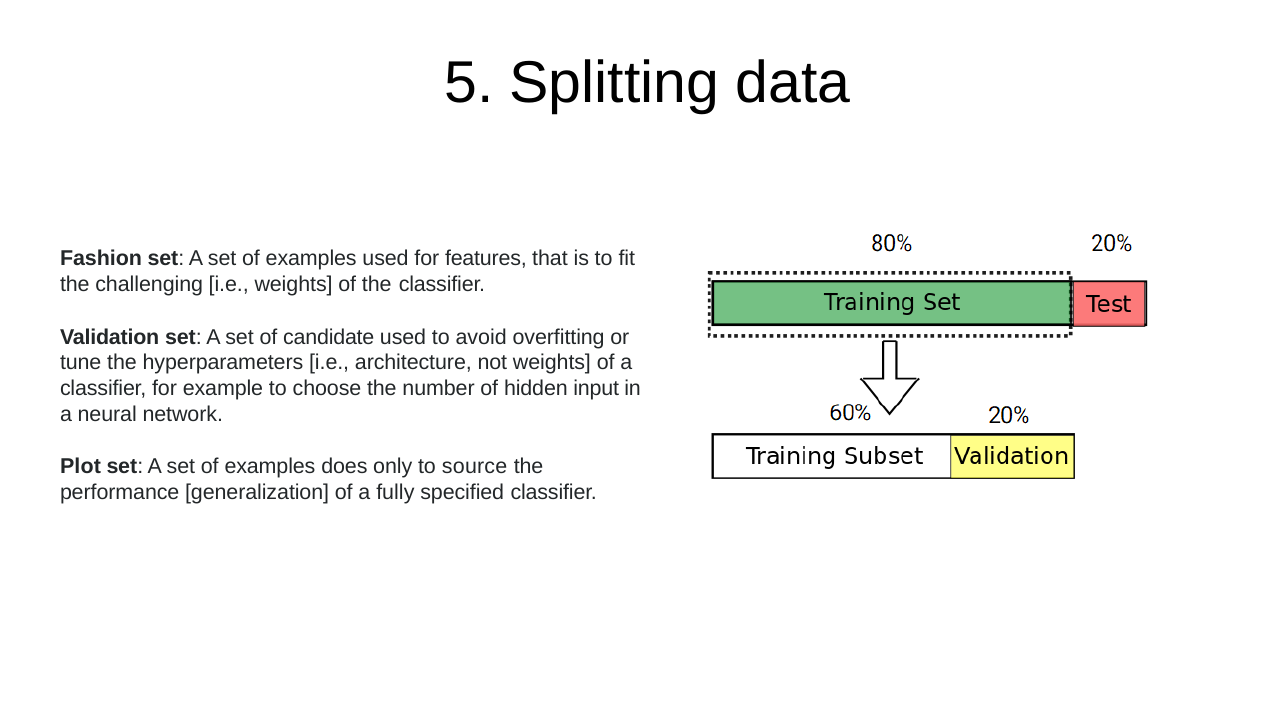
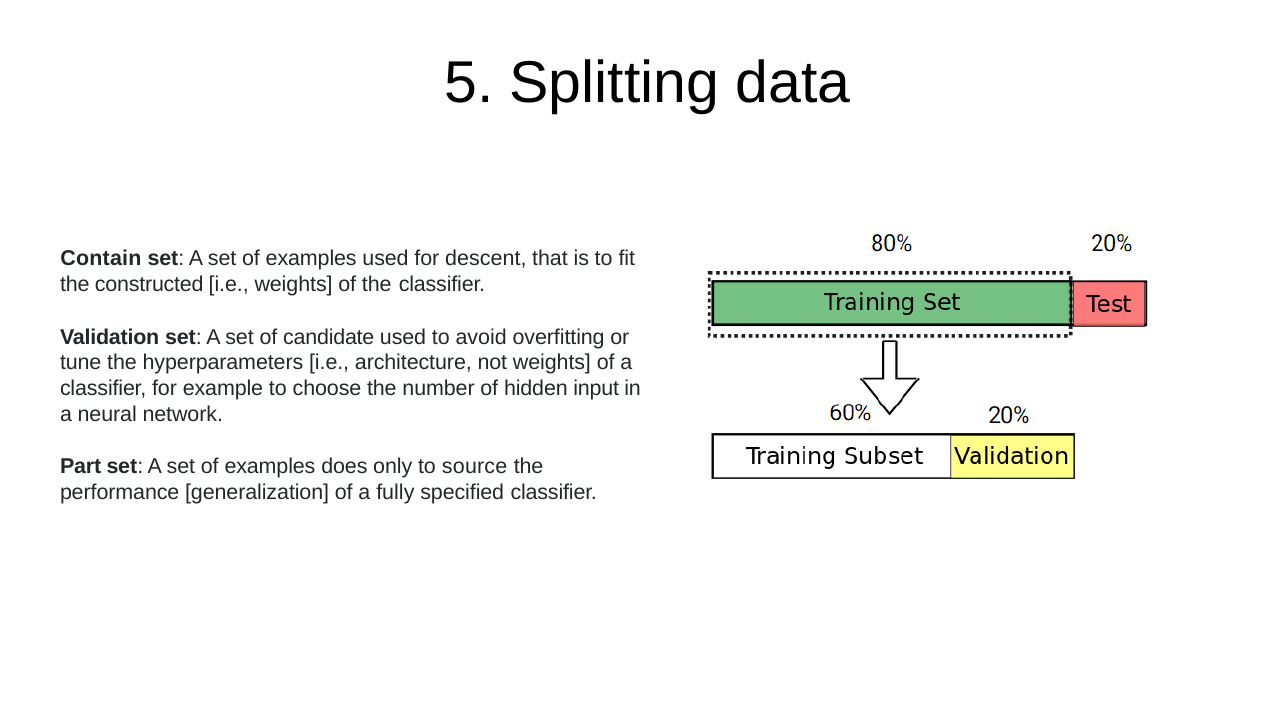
Fashion: Fashion -> Contain (101, 259)
features: features -> descent (486, 259)
challenging: challenging -> constructed (149, 285)
Plot: Plot -> Part (81, 467)
